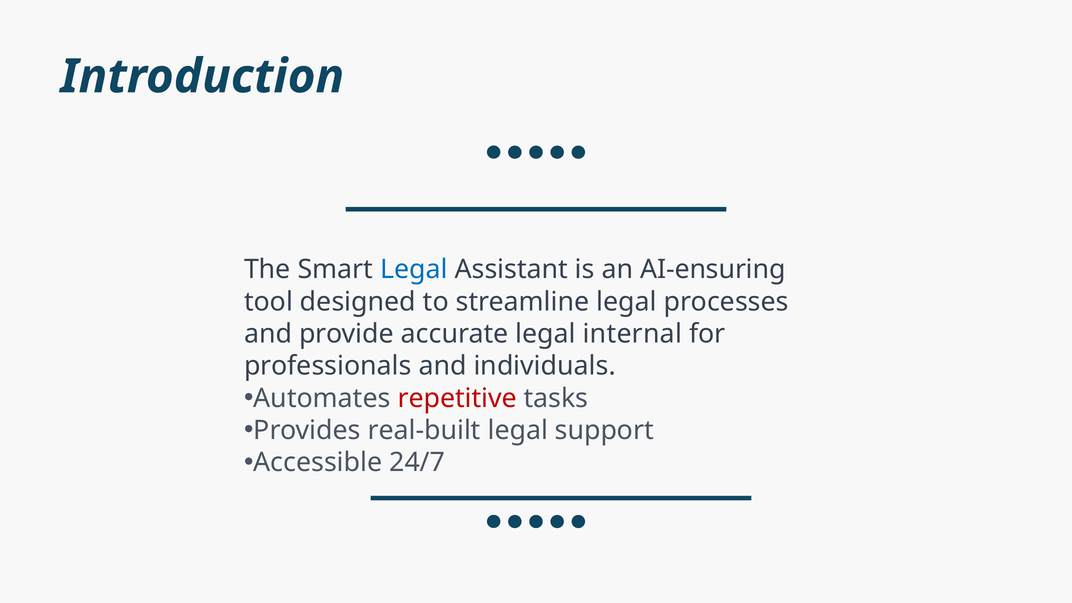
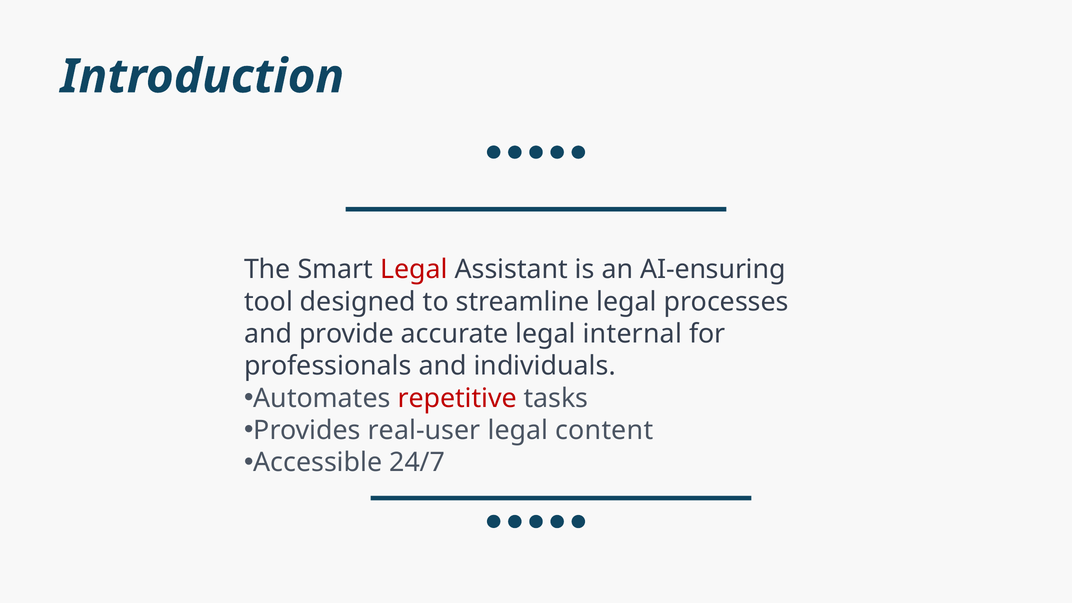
Legal colour: blue -> red (414, 270)
real-built: real-built -> real-user (424, 430)
support: support -> content (604, 430)
